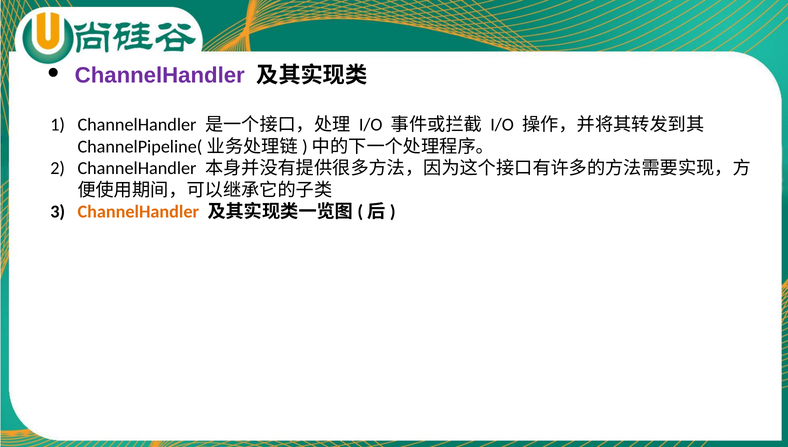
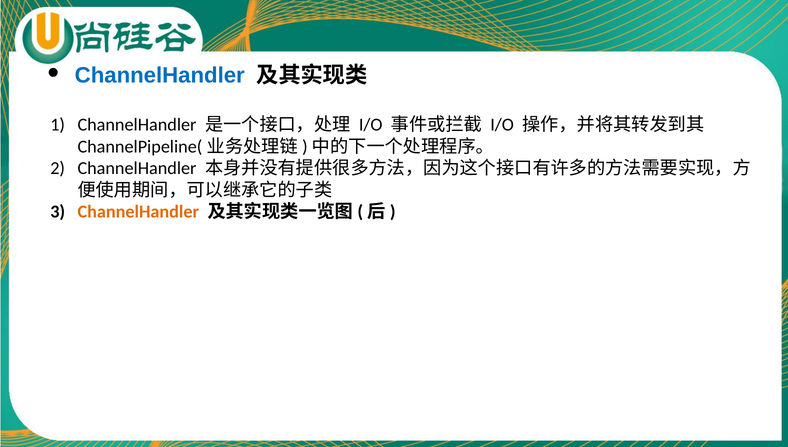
ChannelHandler colour: purple -> blue (160, 75)
